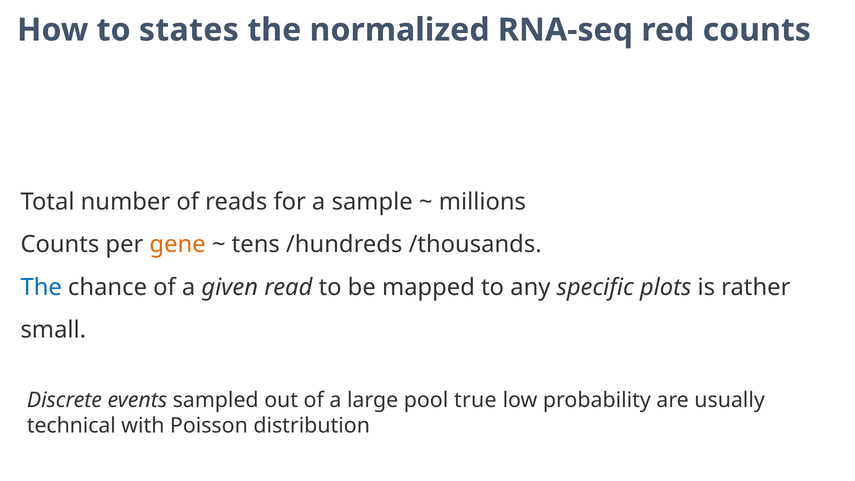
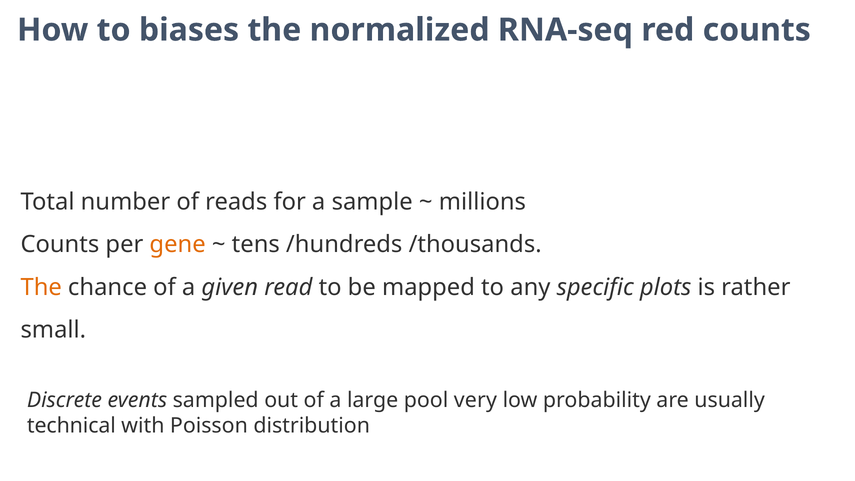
states: states -> biases (189, 30)
The colour: blue -> orange (41, 287)
true: true -> very (475, 400)
